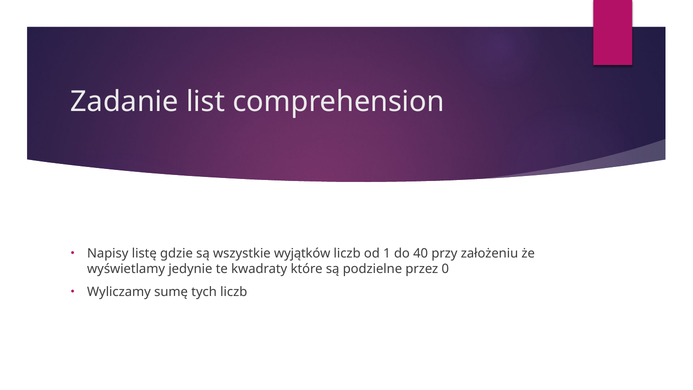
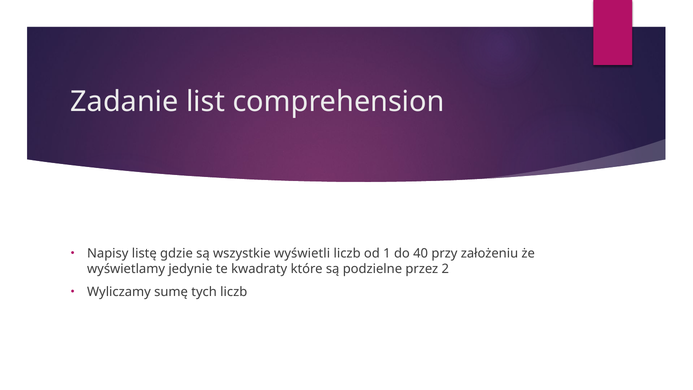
wyjątków: wyjątków -> wyświetli (302, 253)
0: 0 -> 2 (445, 269)
